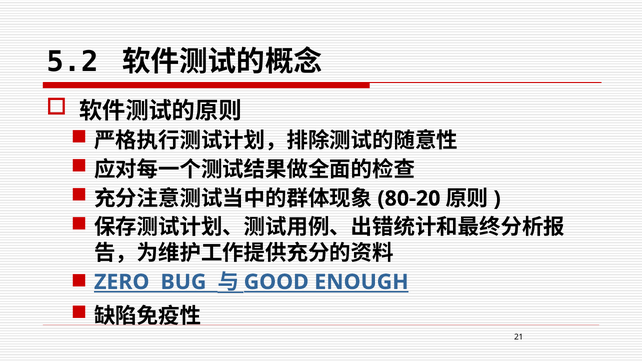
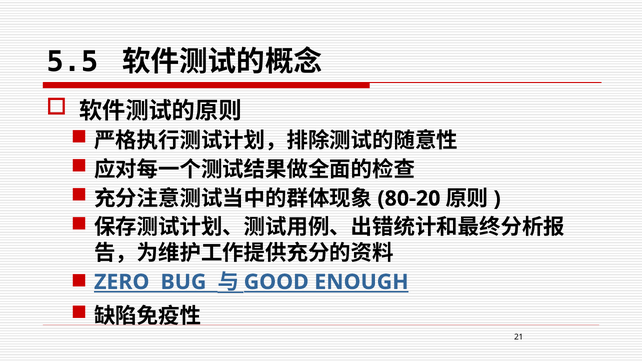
5.2: 5.2 -> 5.5 (73, 62)
